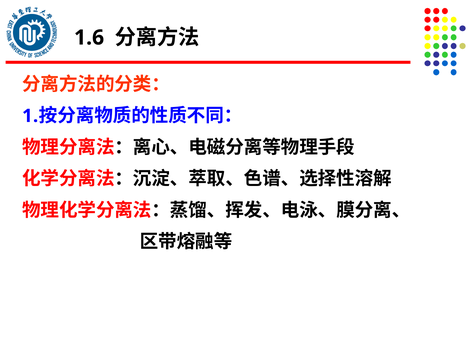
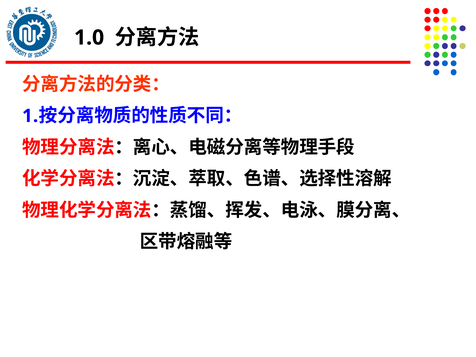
1.6: 1.6 -> 1.0 (89, 38)
